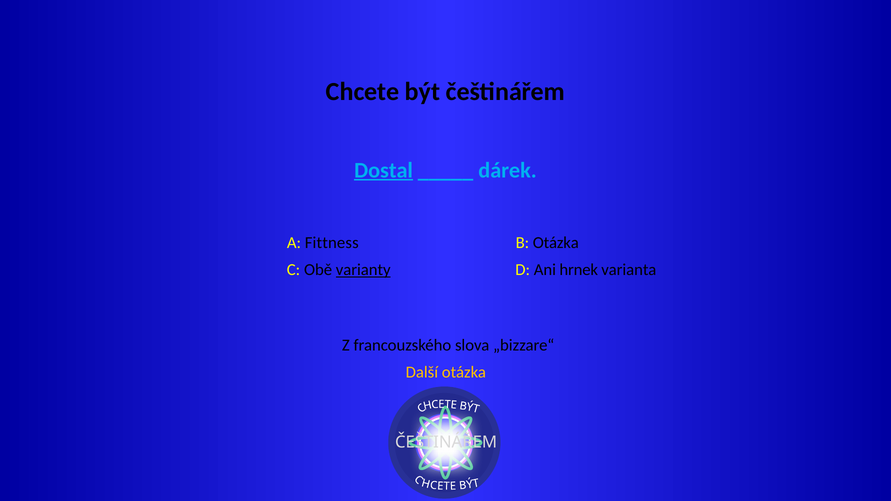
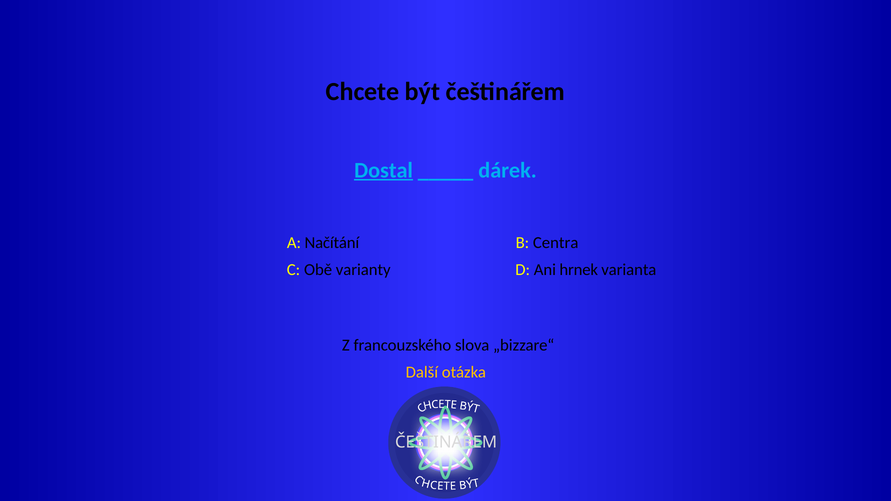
Fittness: Fittness -> Načítání (332, 243)
B Otázka: Otázka -> Centra (556, 243)
varianty underline: present -> none (363, 270)
